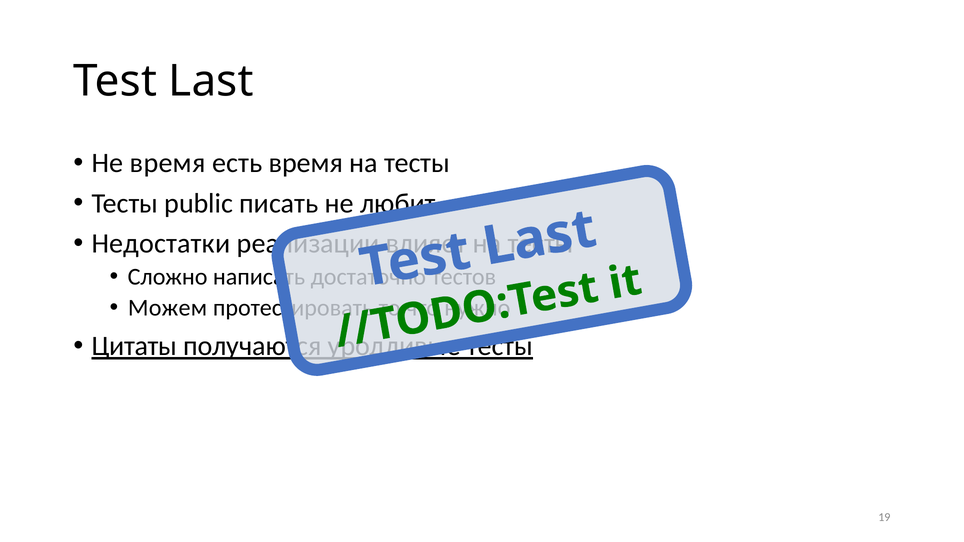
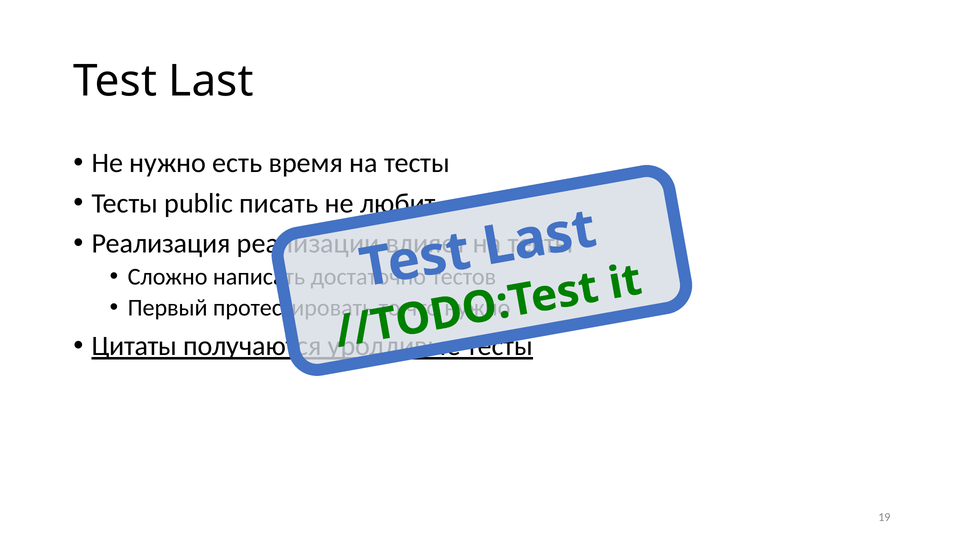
Не время: время -> нужно (168, 163)
Недостатки: Недостатки -> Реализация (161, 244)
Можем: Можем -> Первый (168, 308)
